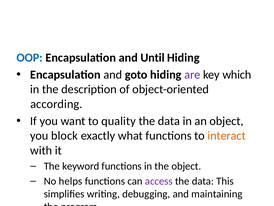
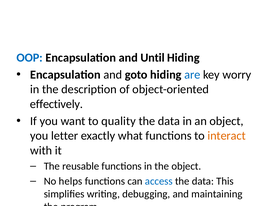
are colour: purple -> blue (192, 75)
which: which -> worry (237, 75)
according: according -> effectively (56, 104)
block: block -> letter (65, 135)
keyword: keyword -> reusable (81, 166)
access colour: purple -> blue (159, 181)
